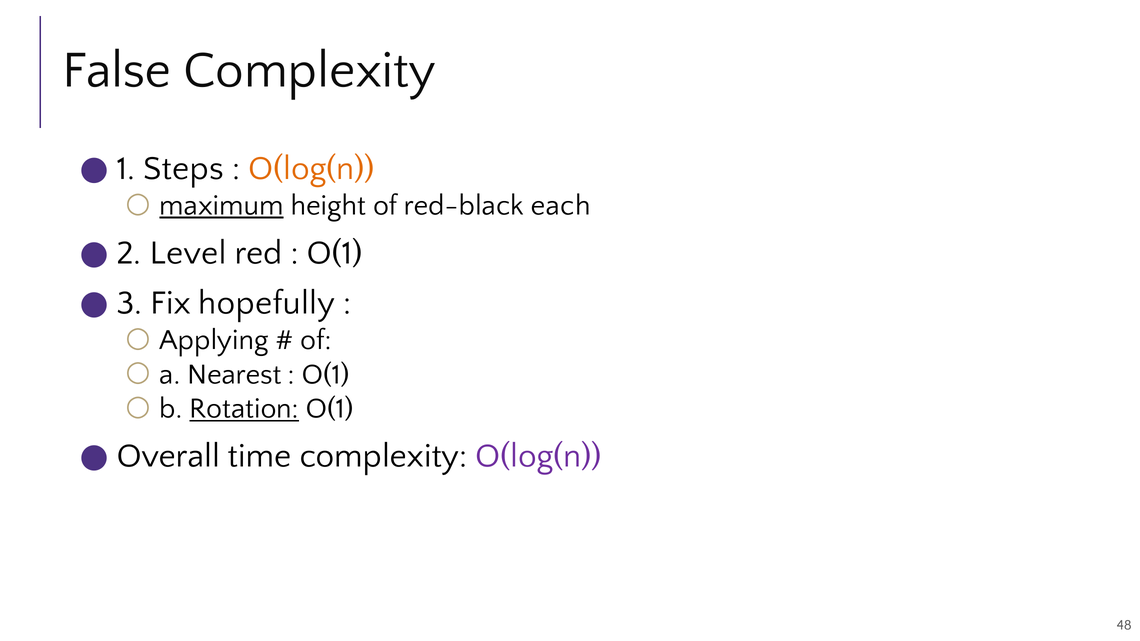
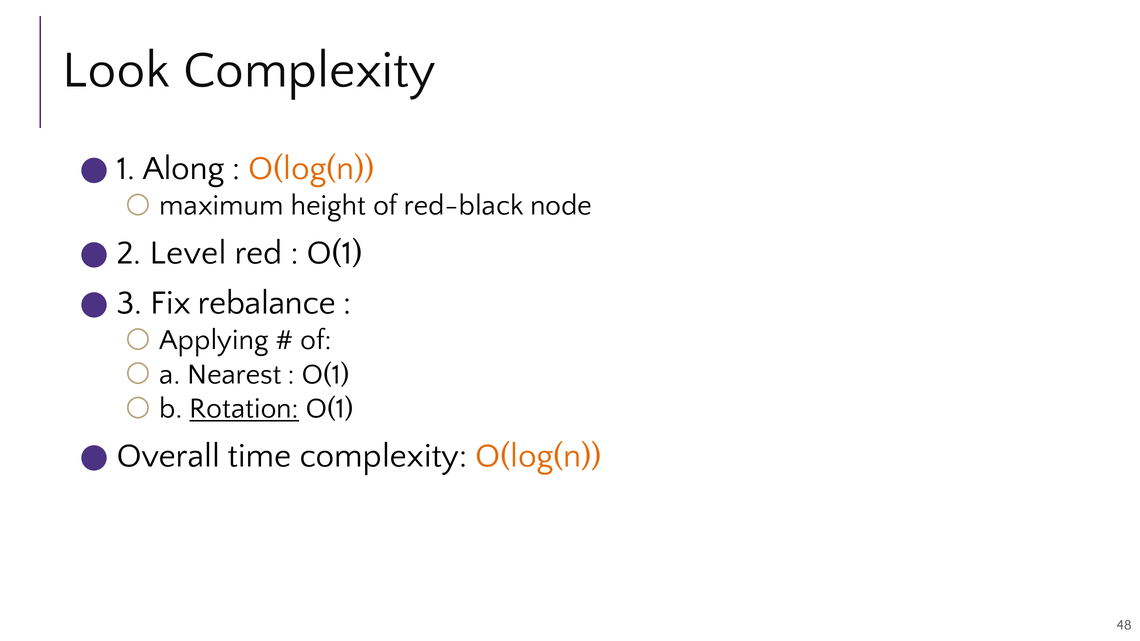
False: False -> Look (116, 70)
Steps: Steps -> Along (184, 168)
maximum underline: present -> none (222, 205)
each: each -> node (561, 205)
hopefully: hopefully -> rebalance (267, 303)
O(log(n colour: purple -> orange (539, 456)
